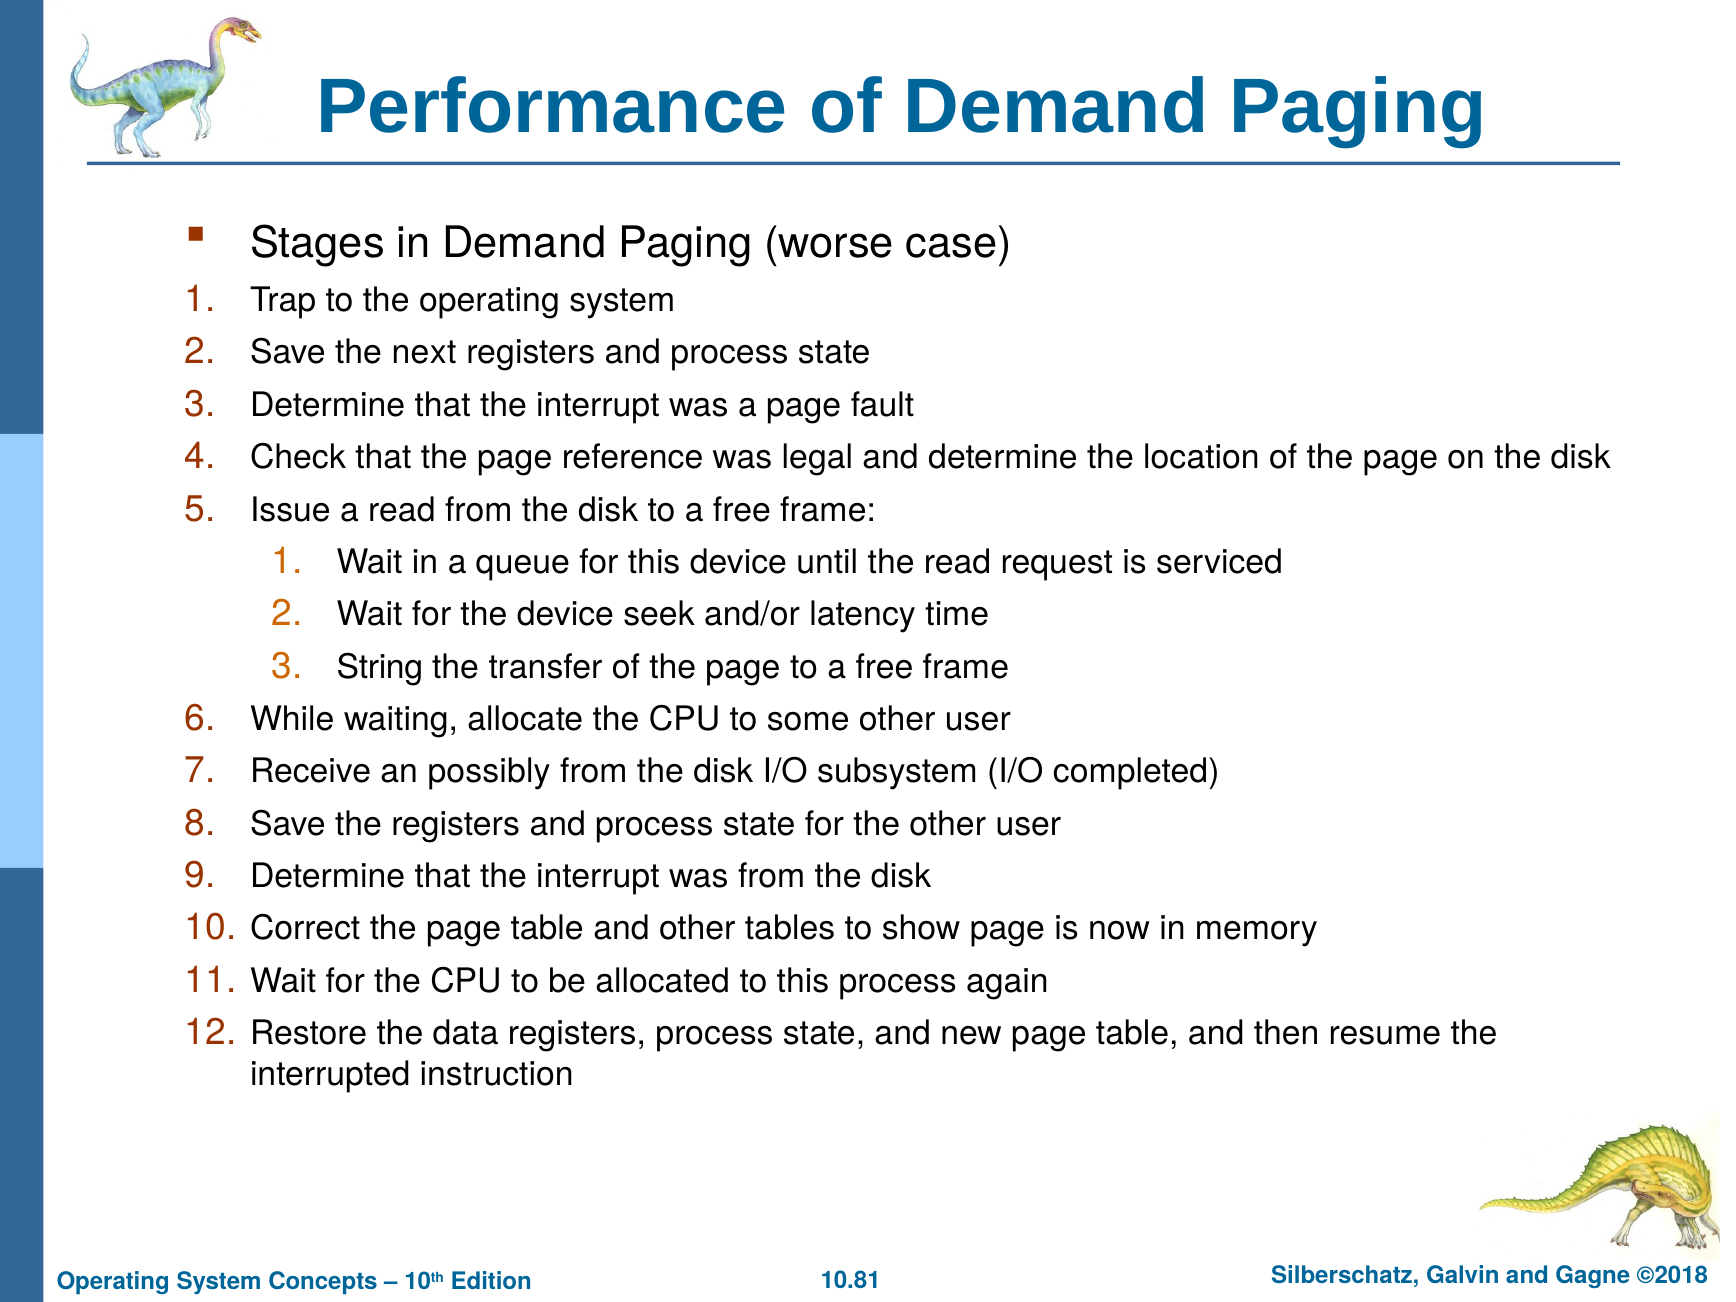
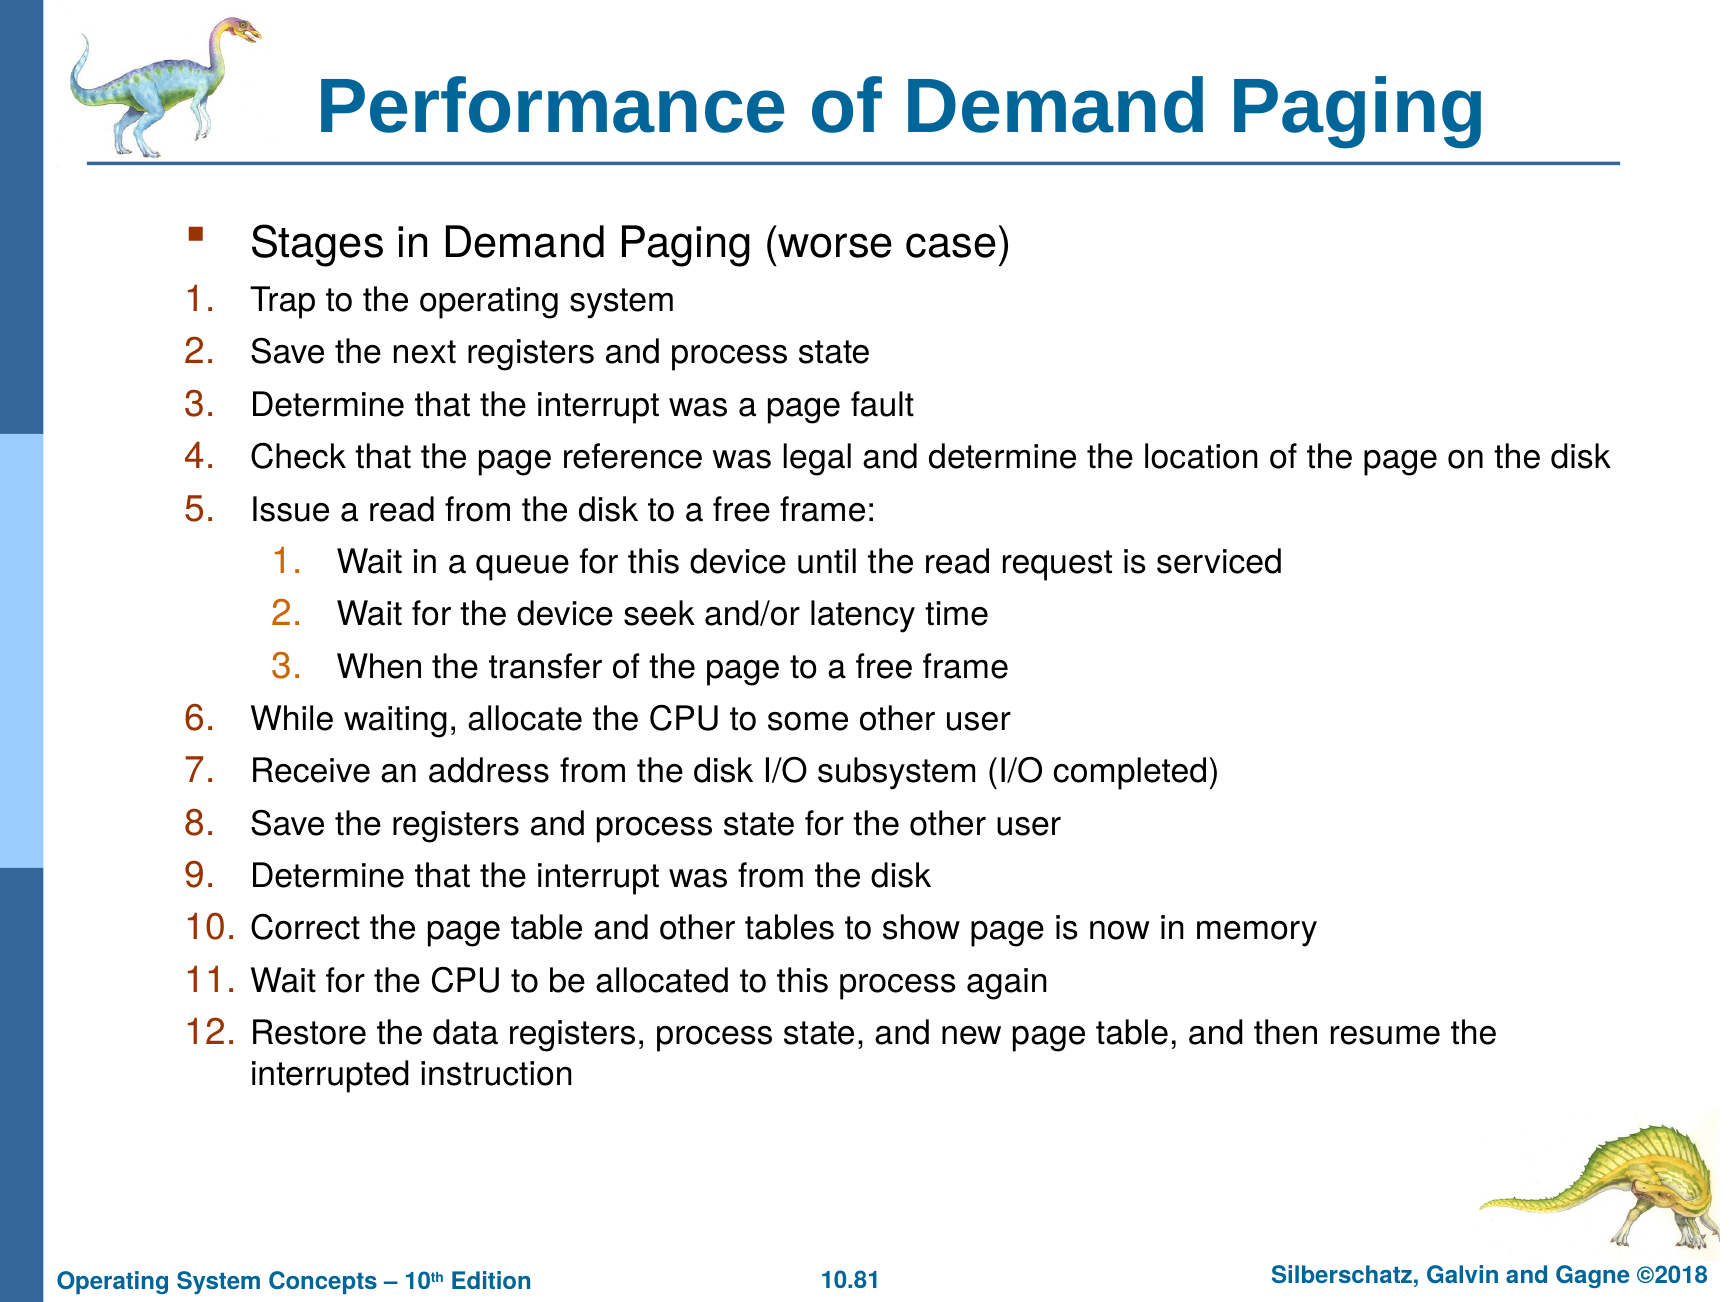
String: String -> When (380, 667)
possibly: possibly -> address (489, 772)
